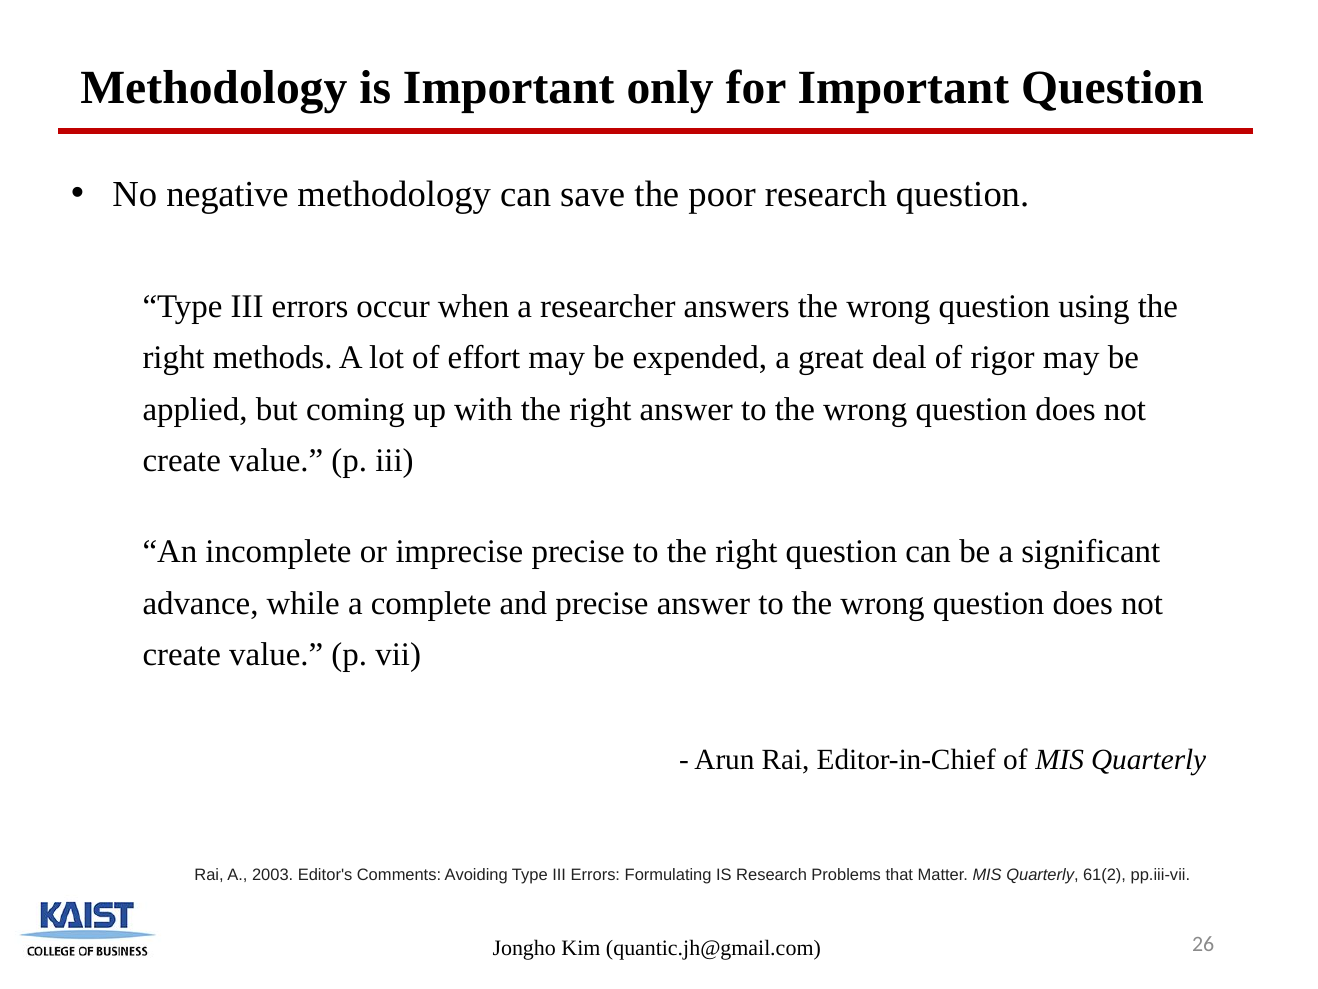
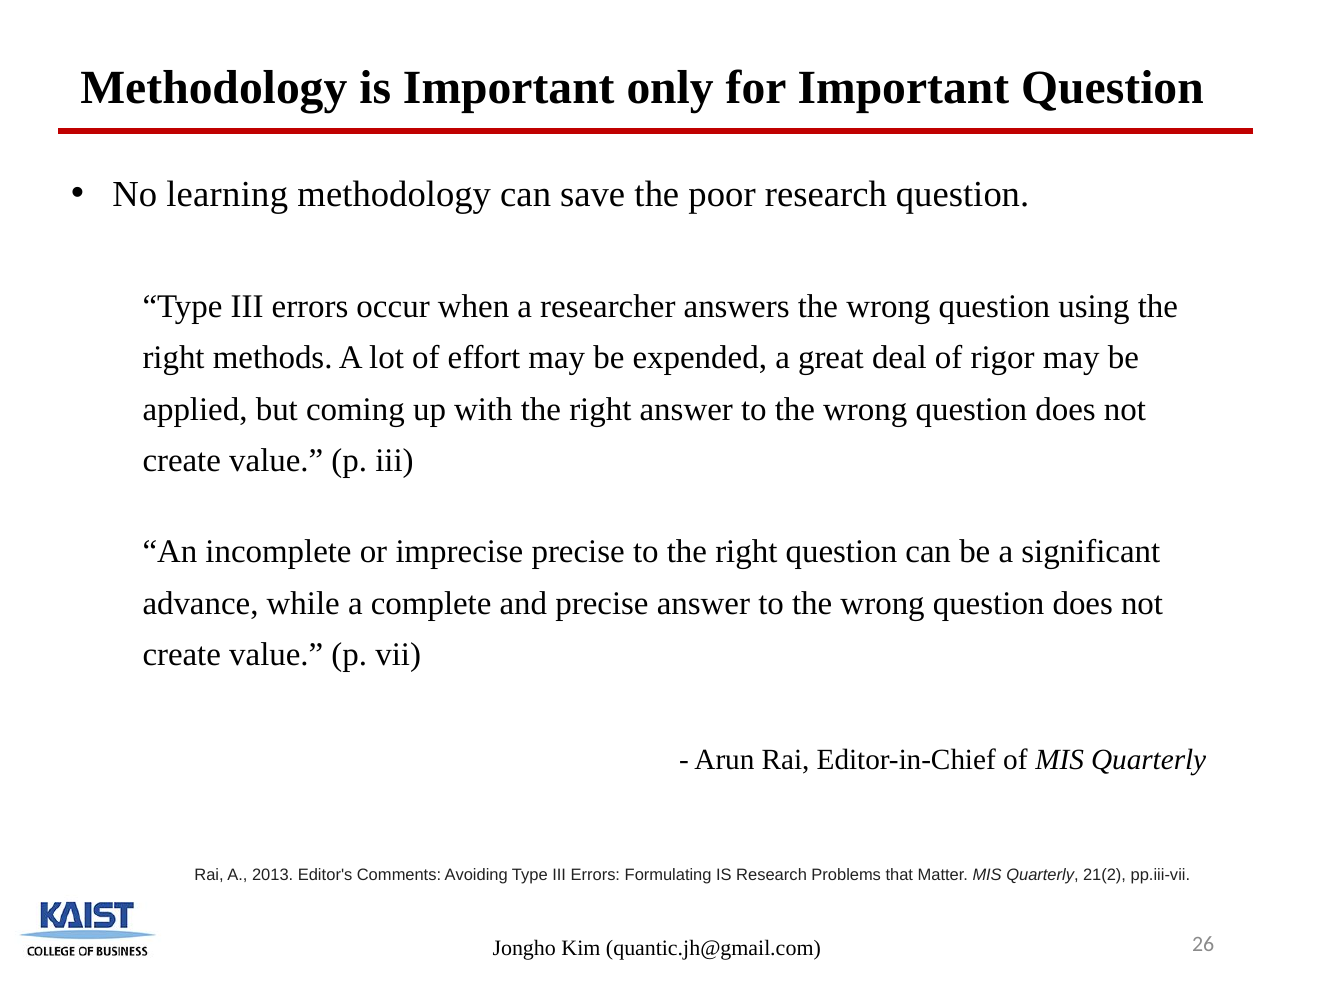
negative: negative -> learning (227, 194)
2003: 2003 -> 2013 (273, 875)
61(2: 61(2 -> 21(2 (1105, 875)
